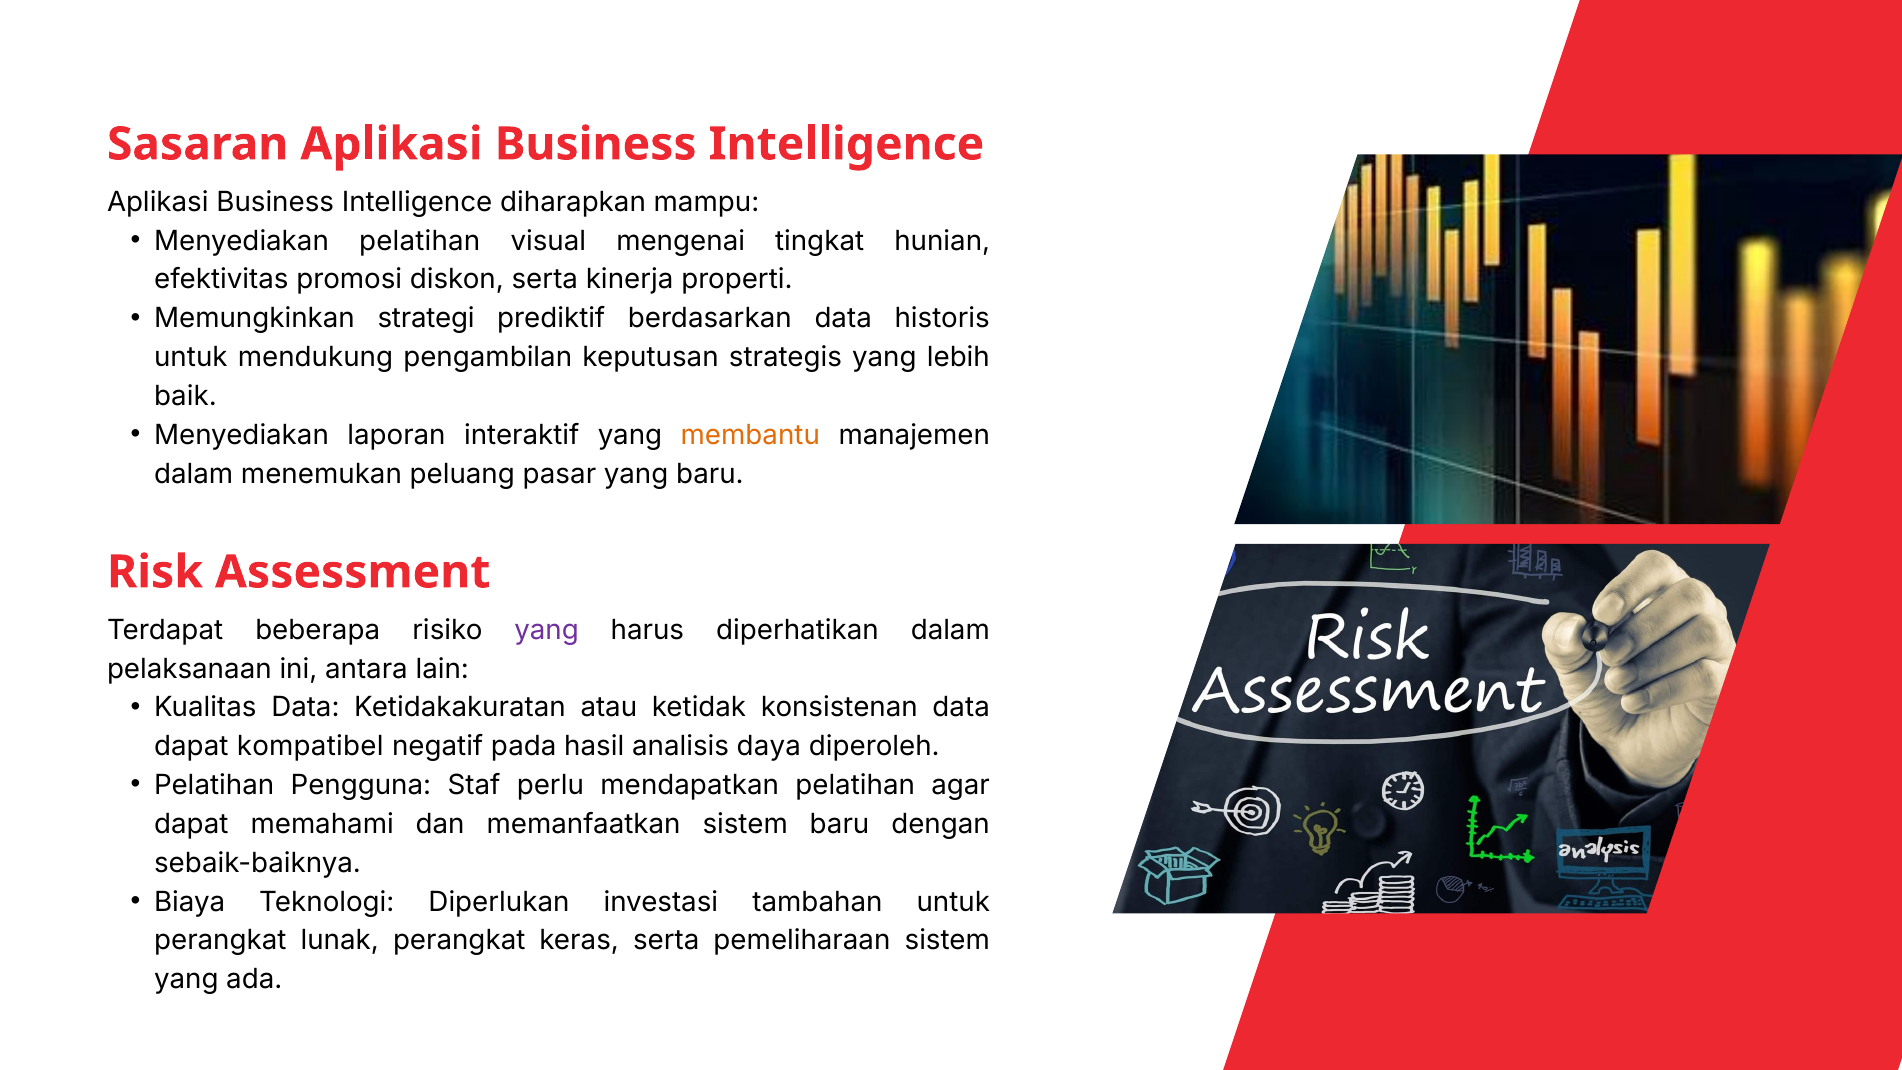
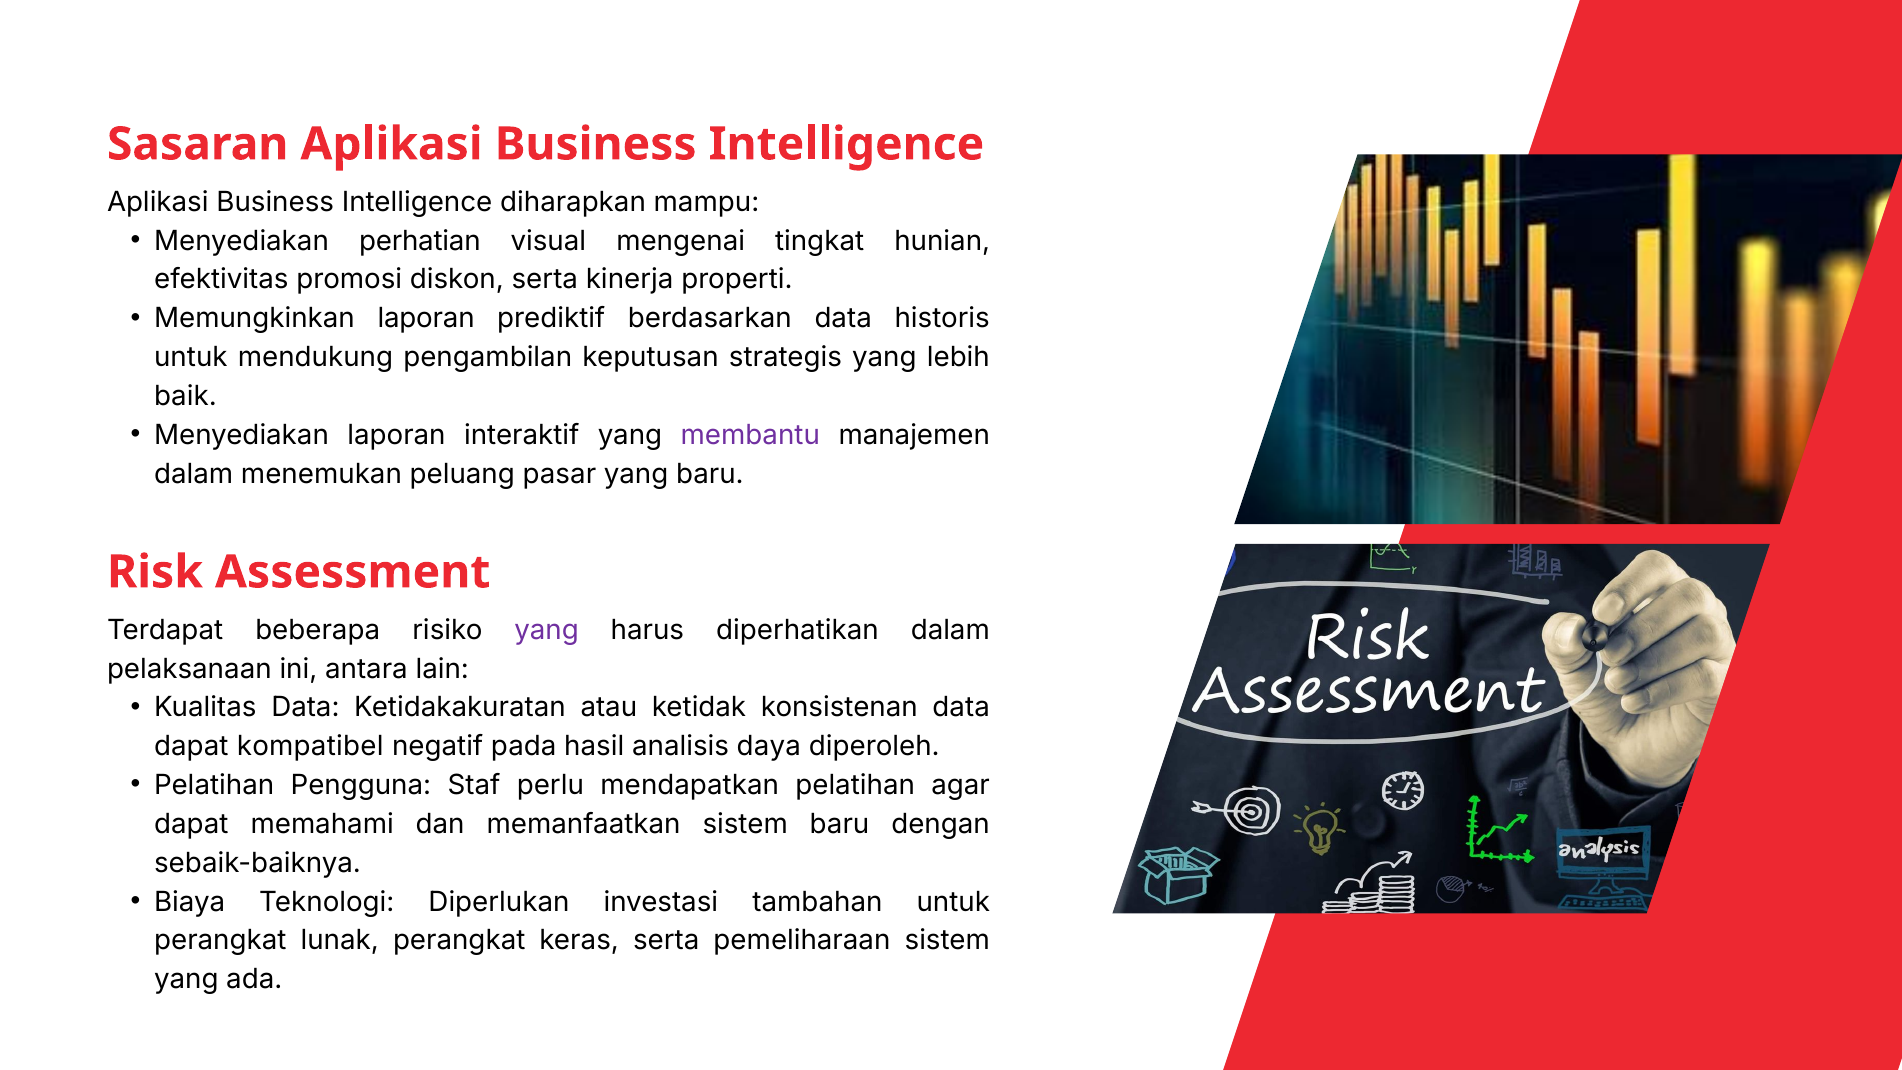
Menyediakan pelatihan: pelatihan -> perhatian (420, 241)
Memungkinkan strategi: strategi -> laporan (426, 318)
membantu colour: orange -> purple (750, 435)
